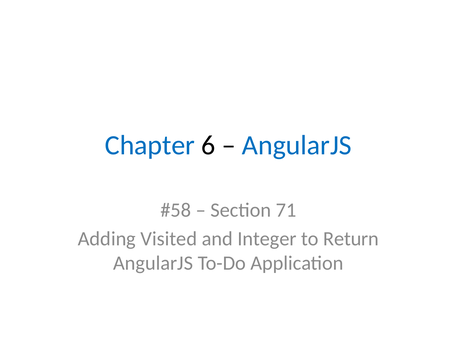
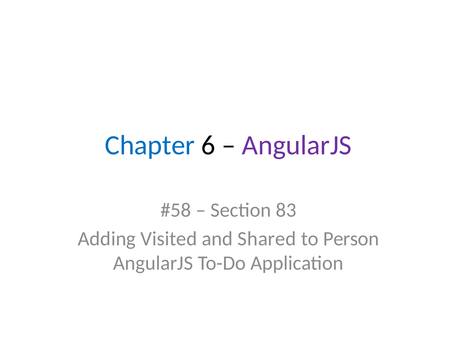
AngularJS colour: blue -> purple (297, 145)
71: 71 -> 83 (286, 210)
Integer: Integer -> Shared (267, 239)
Return: Return -> Person (351, 239)
